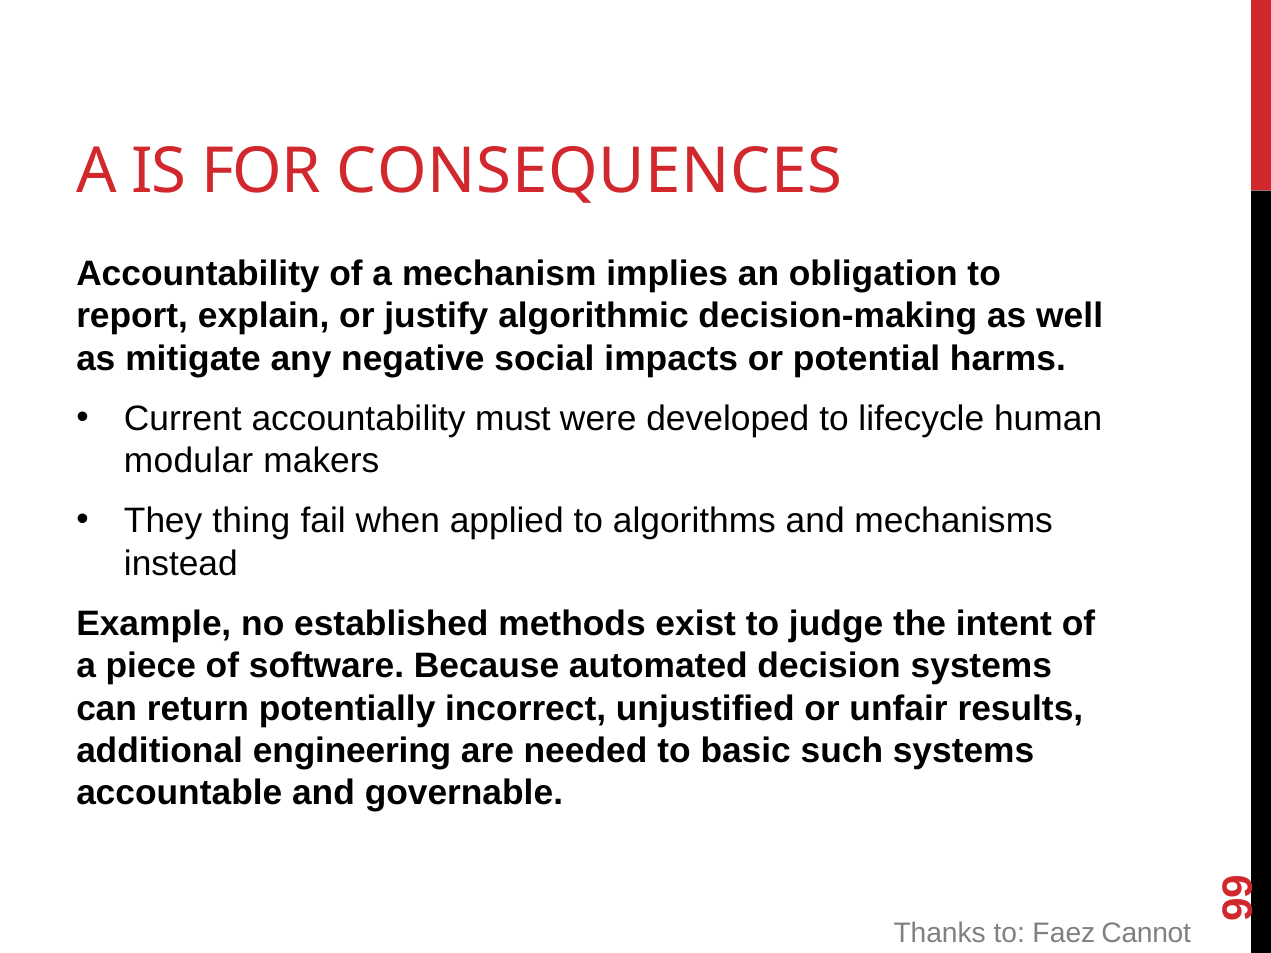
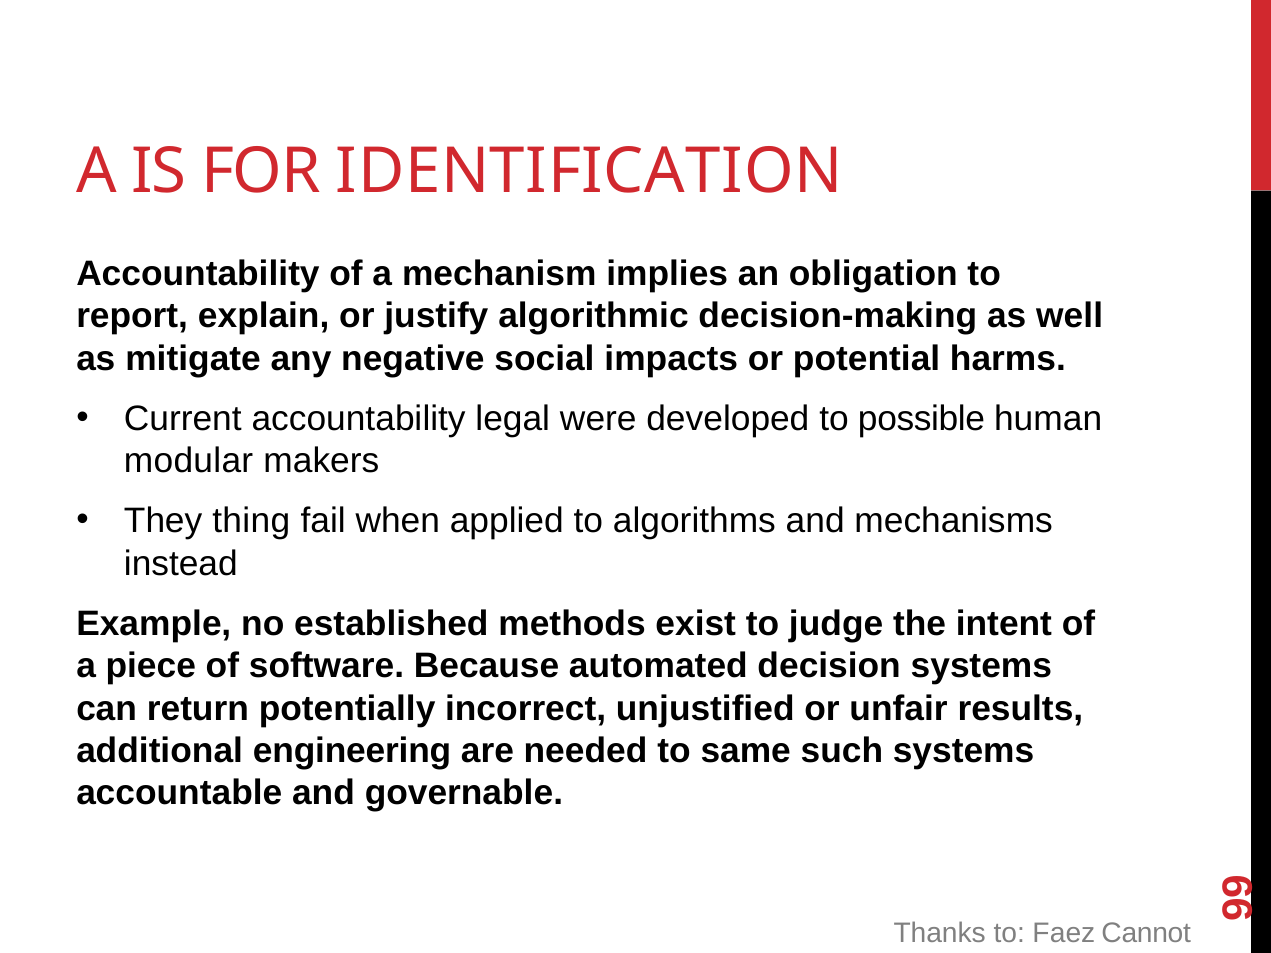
CONSEQUENCES: CONSEQUENCES -> IDENTIFICATION (589, 172)
must: must -> legal (513, 419)
lifecycle: lifecycle -> possible (922, 419)
basic: basic -> same (746, 751)
